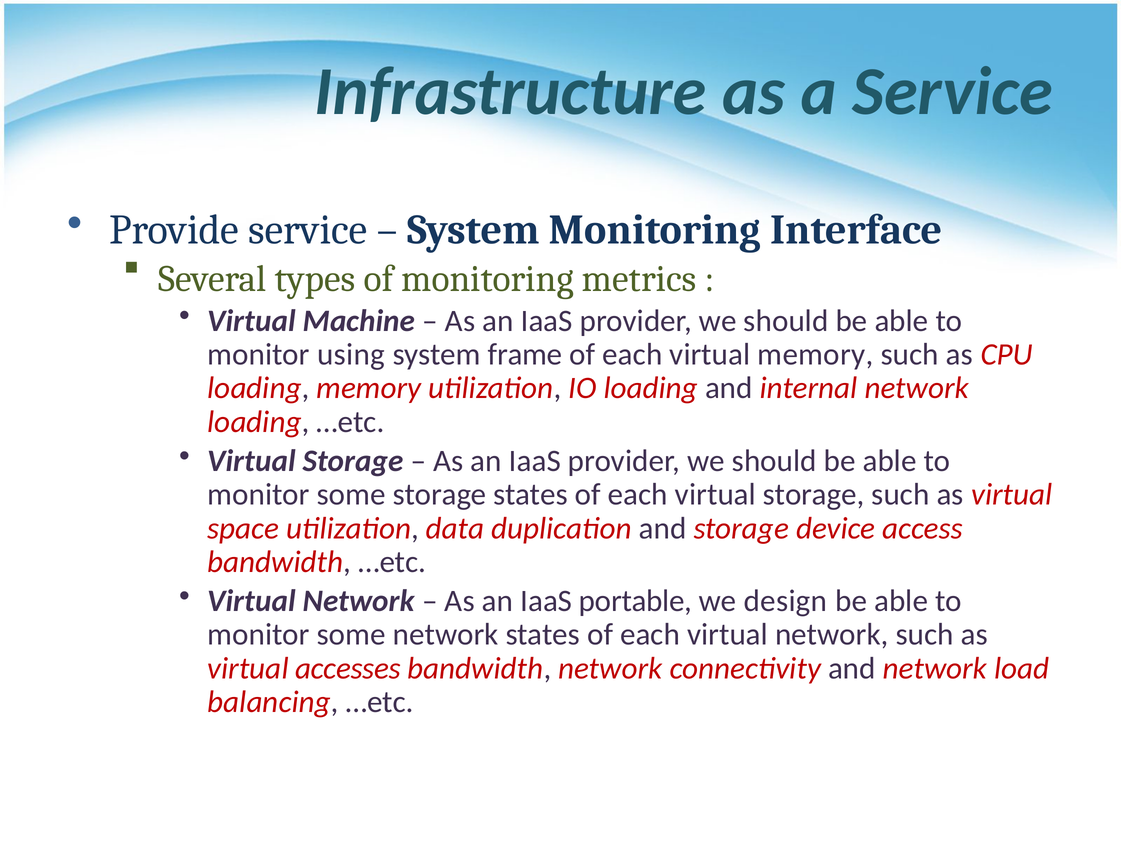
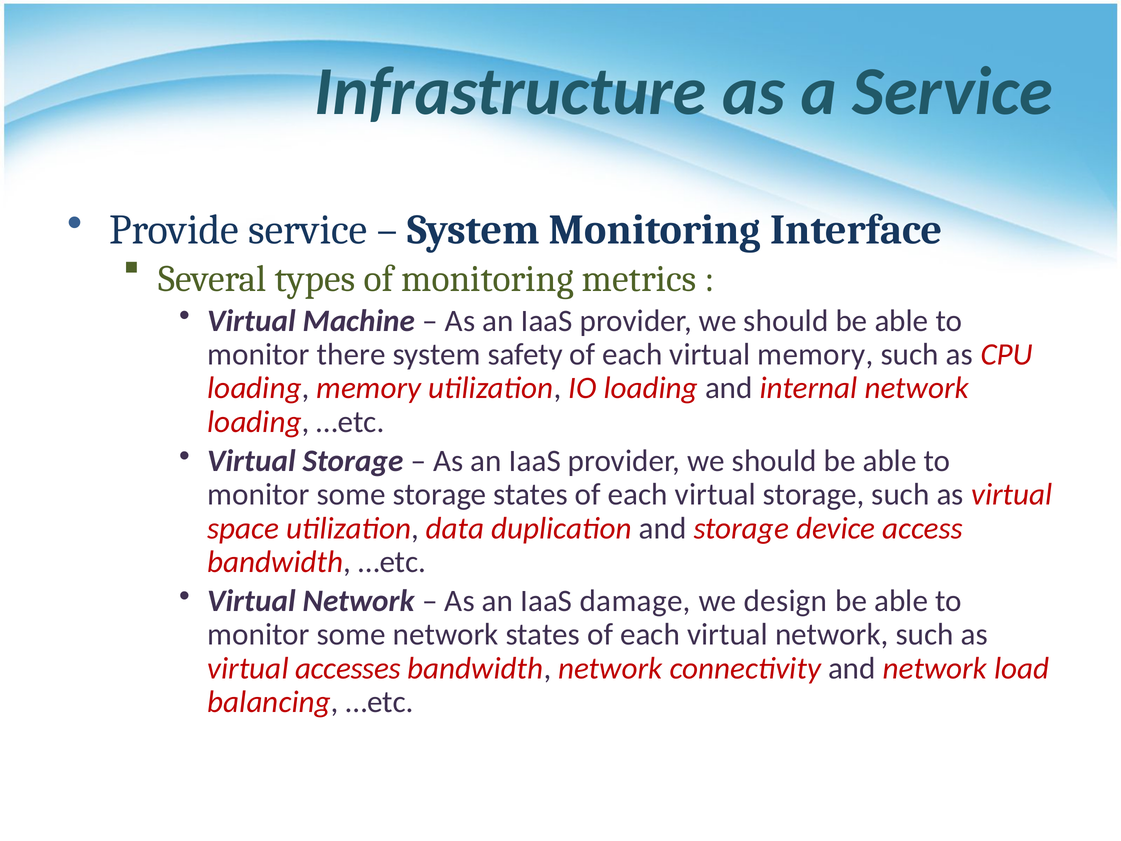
using: using -> there (351, 354)
frame: frame -> safety (525, 354)
portable: portable -> damage (635, 601)
